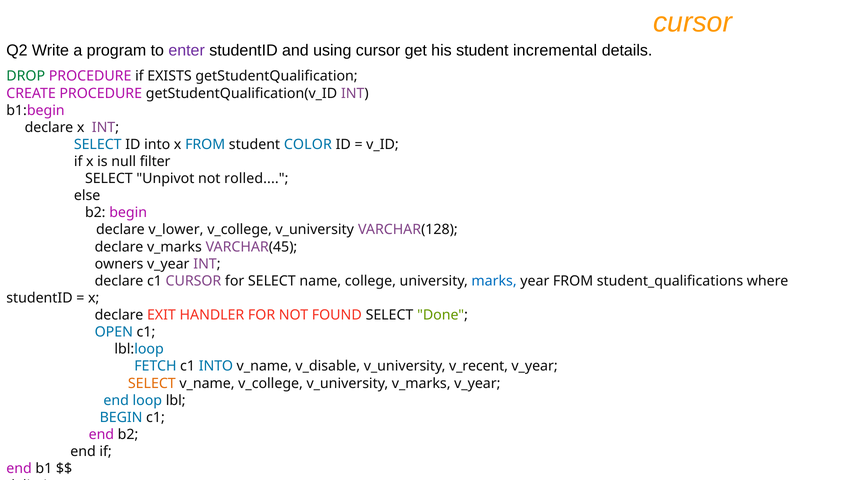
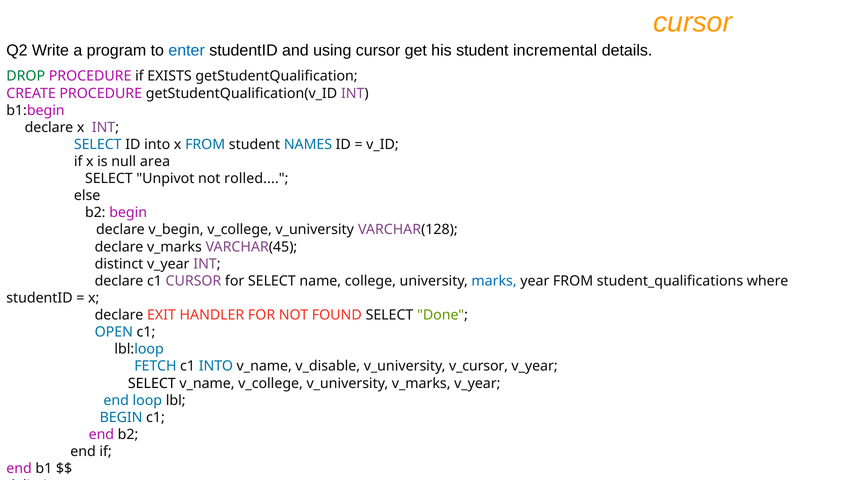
enter colour: purple -> blue (187, 50)
COLOR: COLOR -> NAMES (308, 144)
filter: filter -> area (155, 161)
v_lower: v_lower -> v_begin (176, 230)
owners: owners -> distinct (119, 264)
v_recent: v_recent -> v_cursor (479, 366)
SELECT colour: orange -> black (152, 383)
